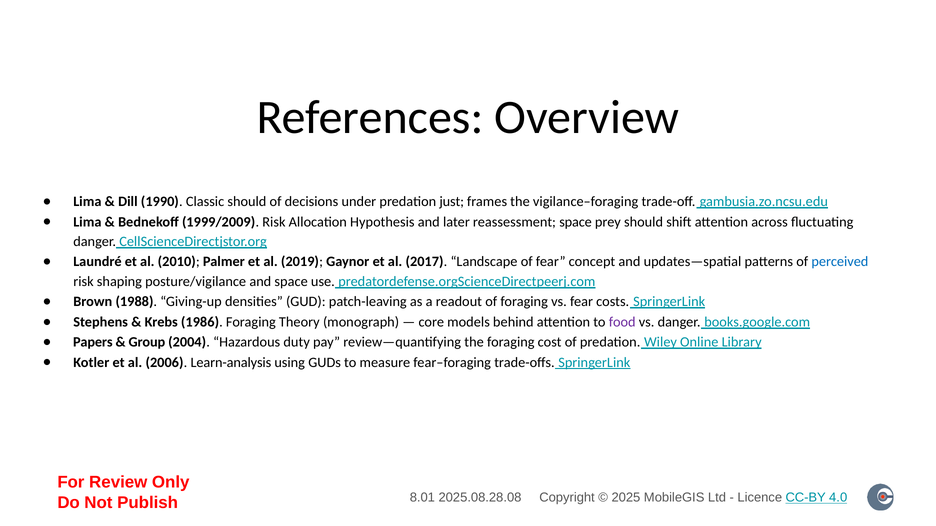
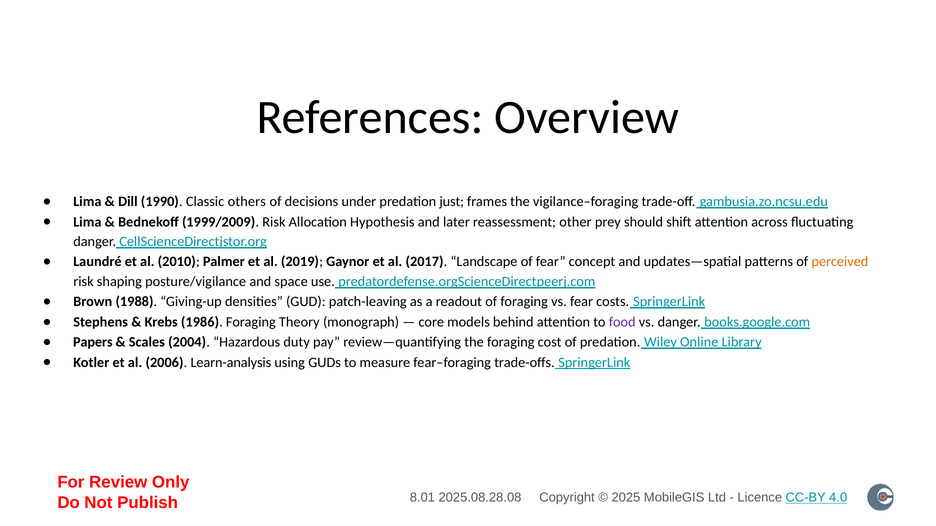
Classic should: should -> others (247, 202)
reassessment space: space -> other (575, 222)
perceived colour: blue -> orange (840, 262)
Group: Group -> Scales (147, 342)
